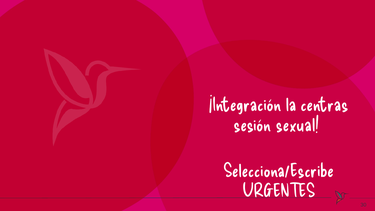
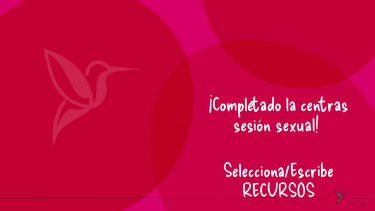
¡Integración: ¡Integración -> ¡Completado (245, 105)
URGENTES: URGENTES -> RECURSOS (279, 191)
